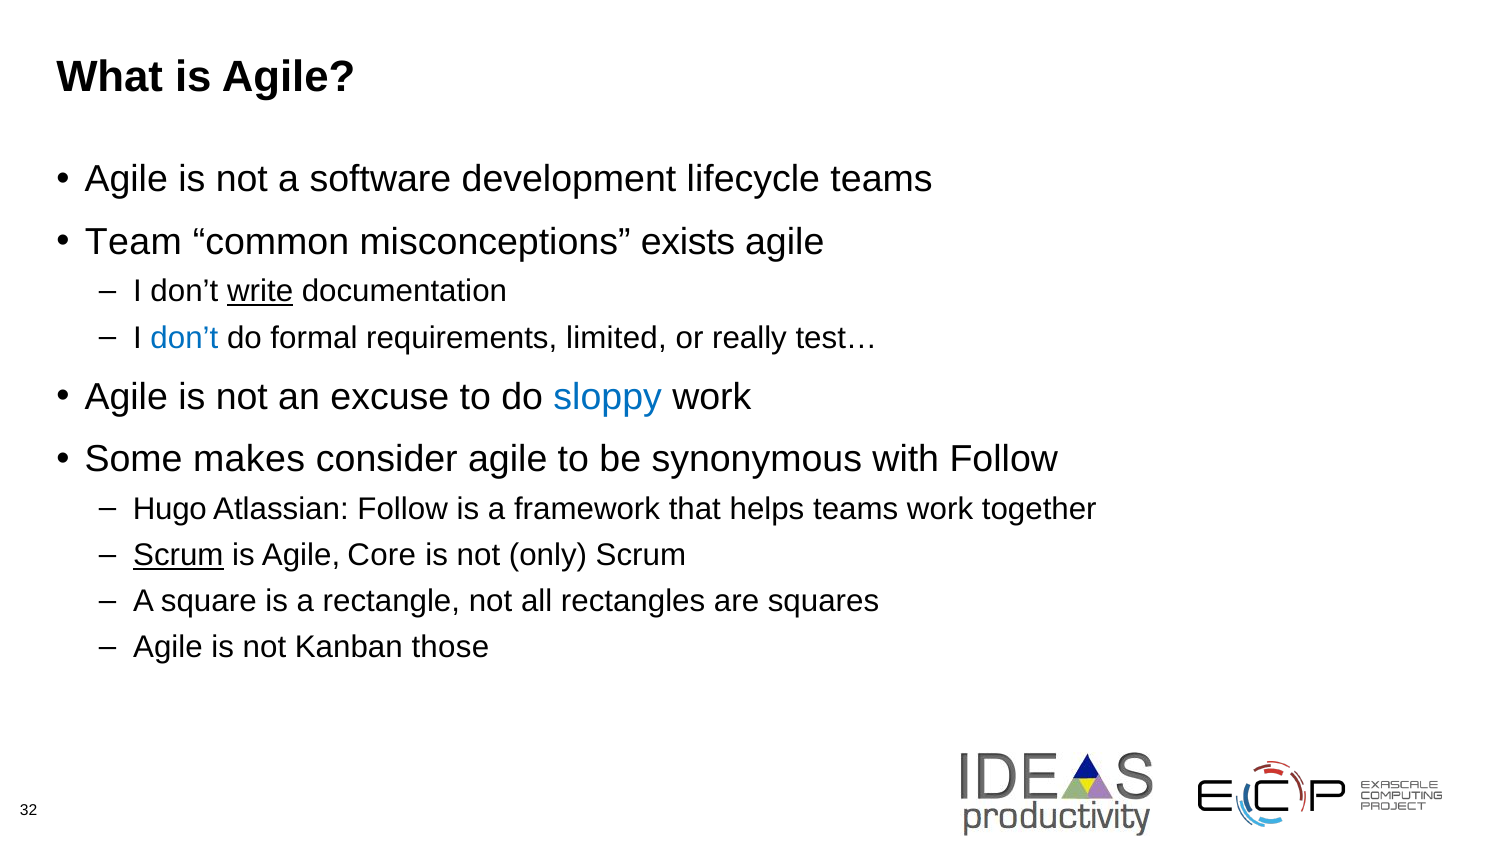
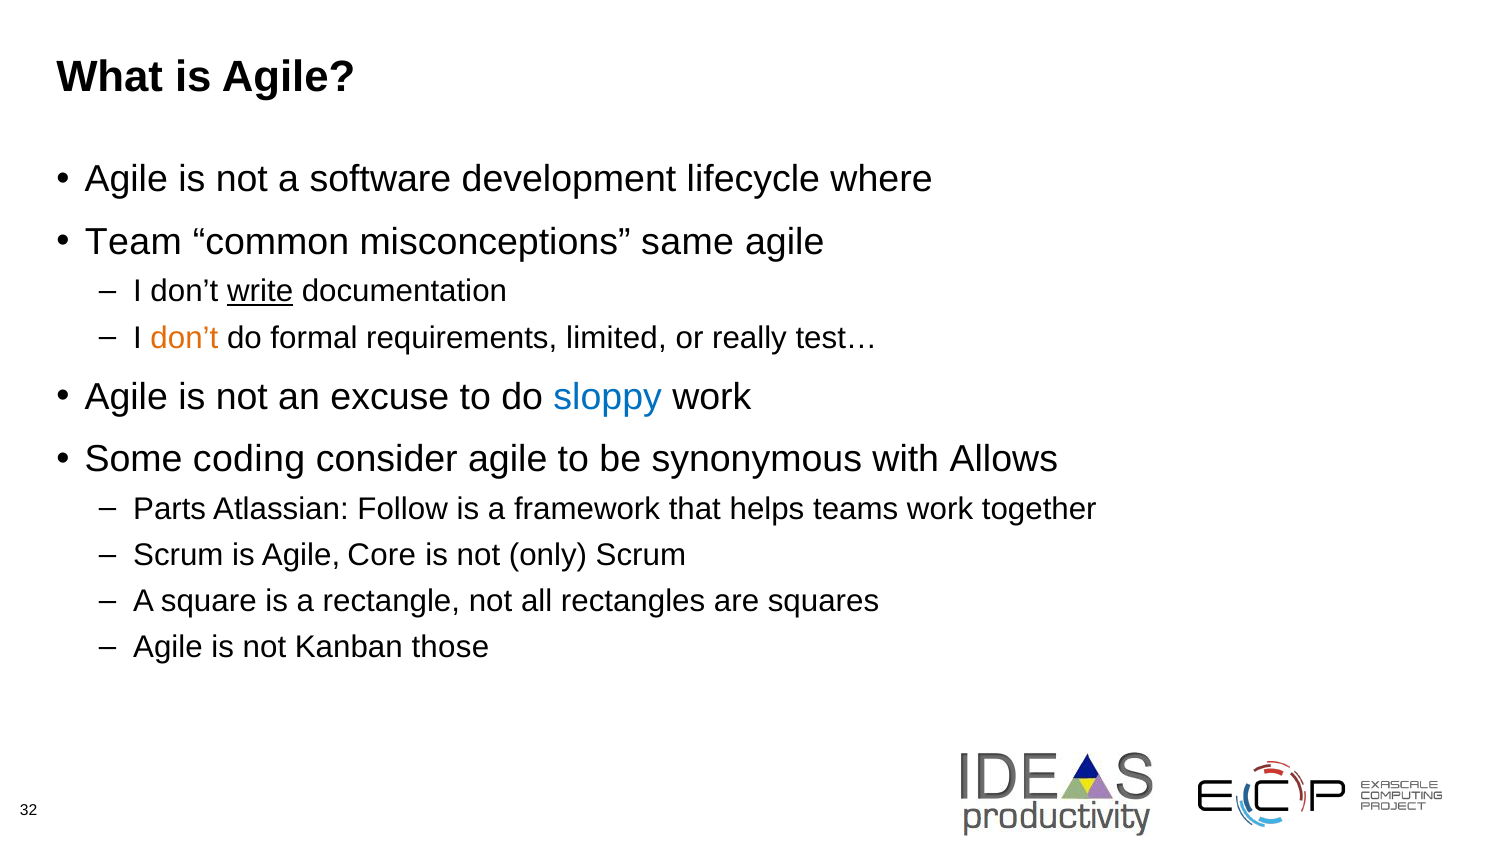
lifecycle teams: teams -> where (882, 180)
exists: exists -> same (688, 242)
don’t colour: blue -> orange (184, 338)
makes: makes -> coding (249, 459)
with Follow: Follow -> Allows (1004, 459)
Hugo: Hugo -> Parts (170, 509)
Scrum underline: present -> none (178, 555)
